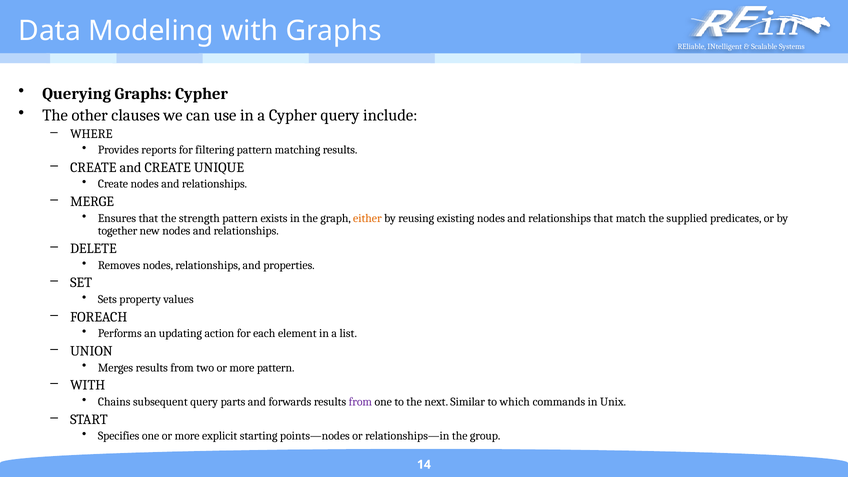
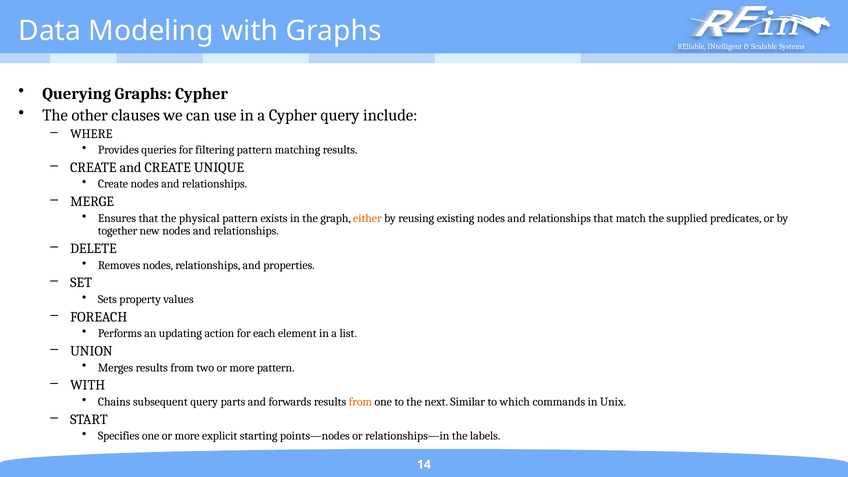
reports: reports -> queries (159, 150)
strength: strength -> physical (199, 218)
from colour: purple -> orange (360, 402)
group: group -> labels (485, 436)
